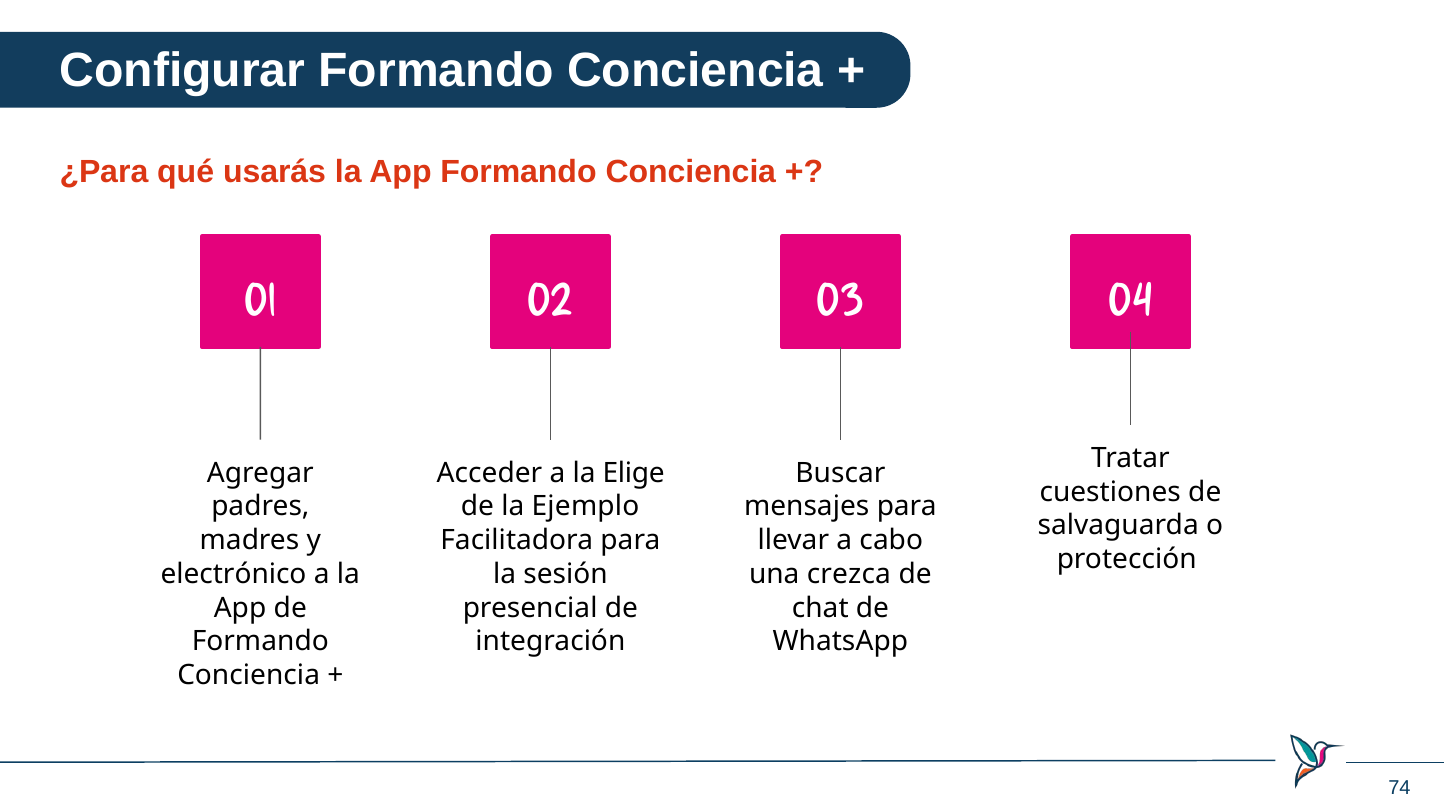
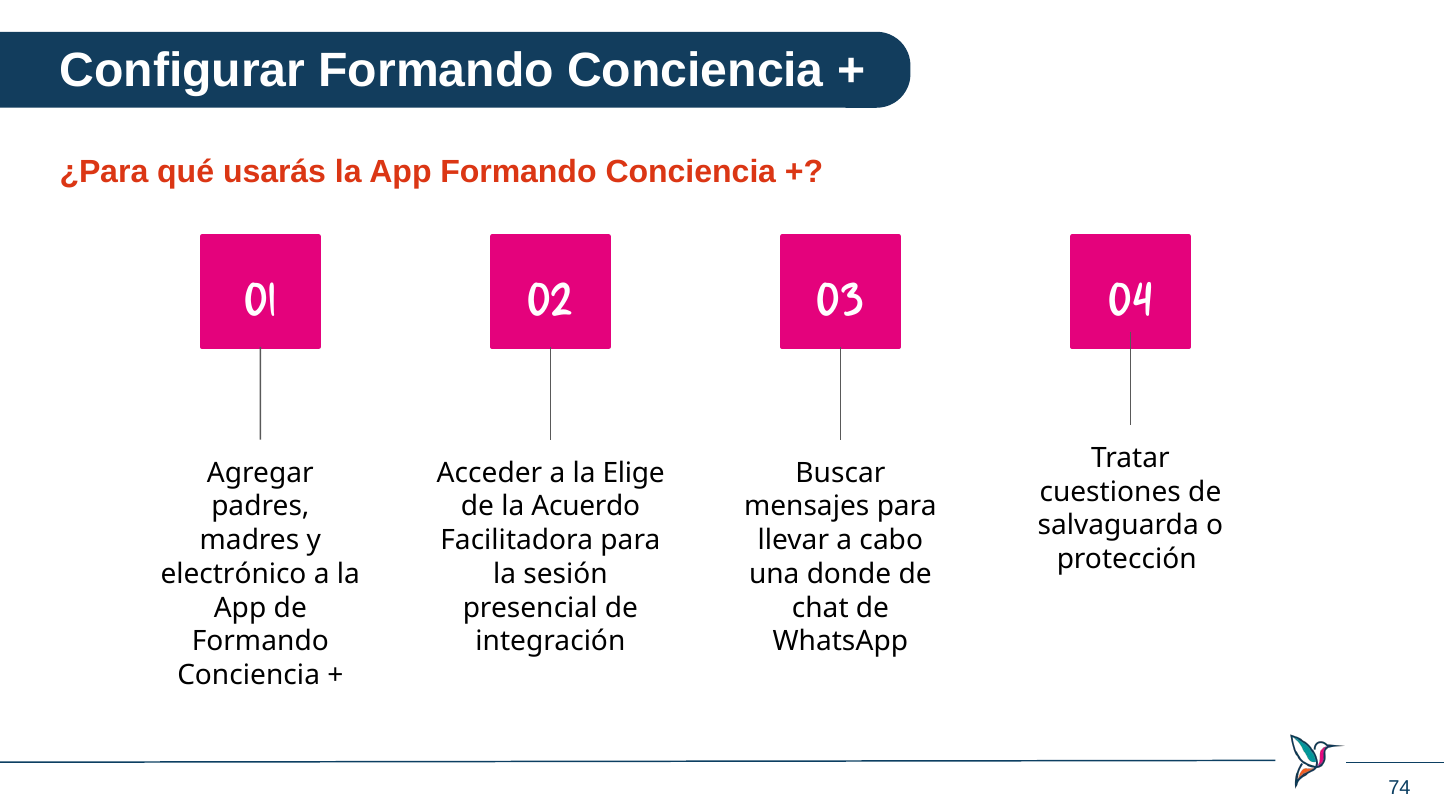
Ejemplo: Ejemplo -> Acuerdo (586, 507)
crezca: crezca -> donde (849, 574)
